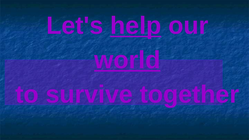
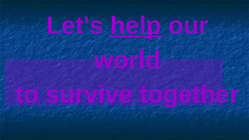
world underline: present -> none (127, 60)
